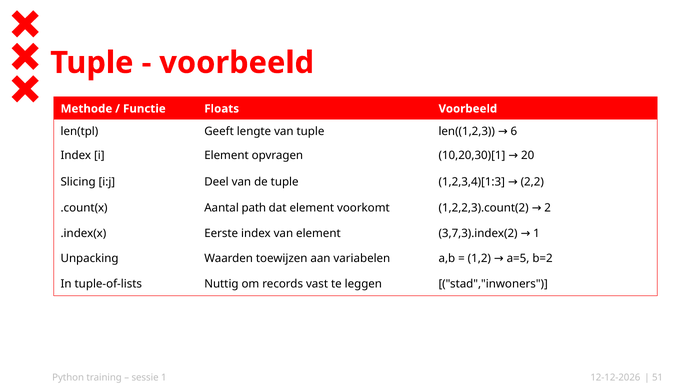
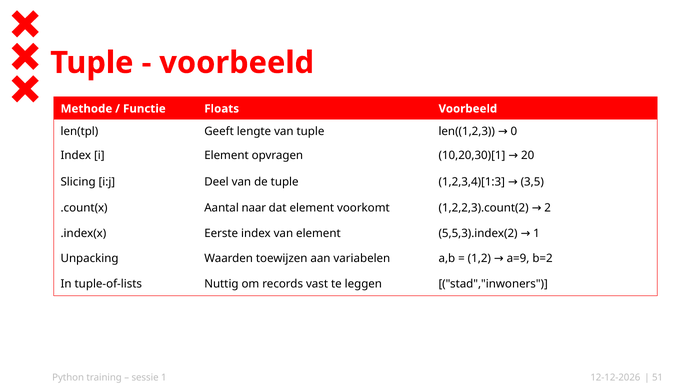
6: 6 -> 0 (514, 131)
2,2: 2,2 -> 3,5 (532, 182)
path: path -> naar (254, 208)
3,7,3).index(2: 3,7,3).index(2 -> 5,5,3).index(2 (478, 233)
a=5: a=5 -> a=9 (518, 258)
